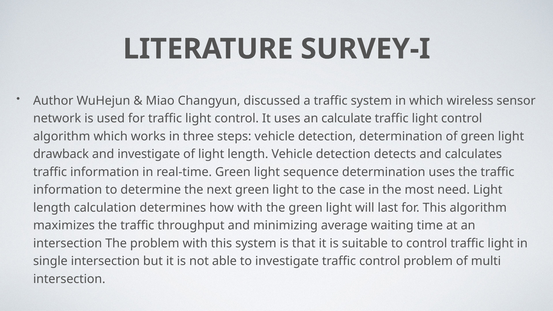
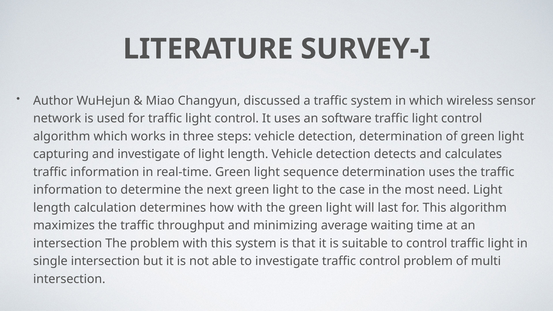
calculate: calculate -> software (347, 119)
drawback: drawback -> capturing (61, 154)
